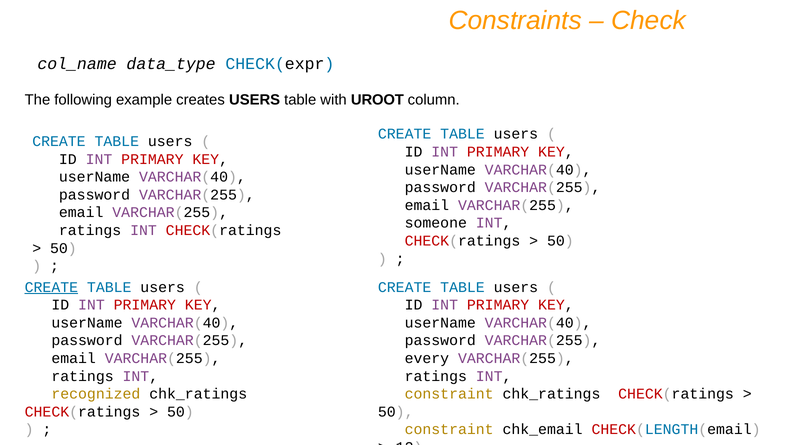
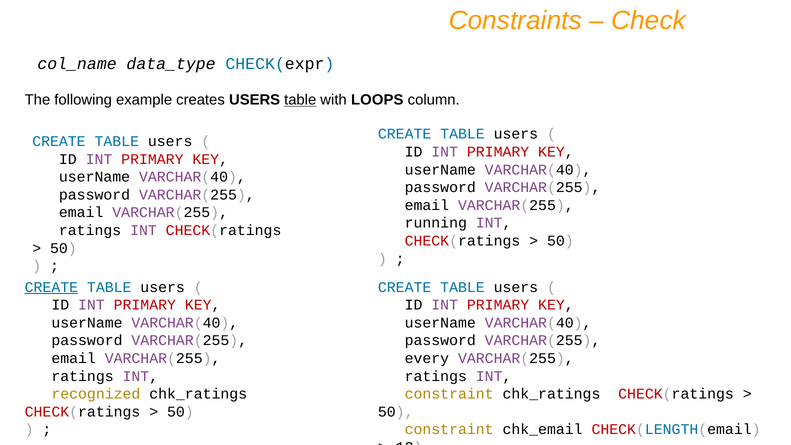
table underline: none -> present (300, 100)
UROOT: UROOT -> LOOPS (377, 100)
someone: someone -> running (436, 223)
